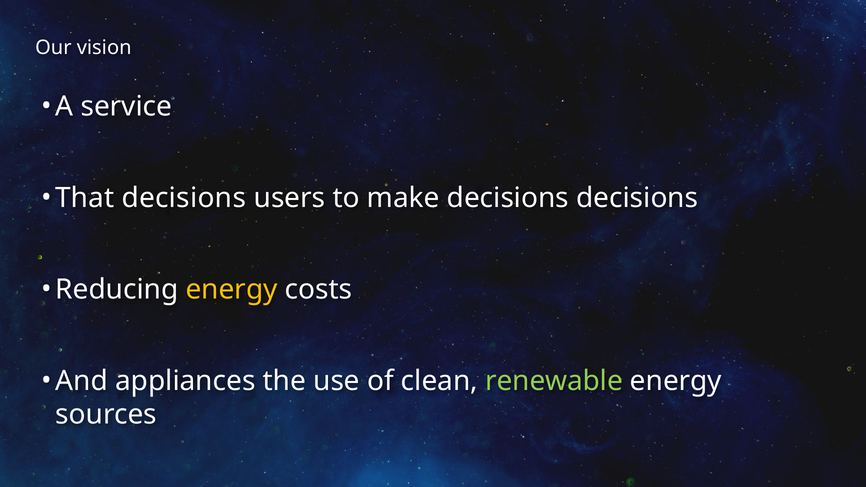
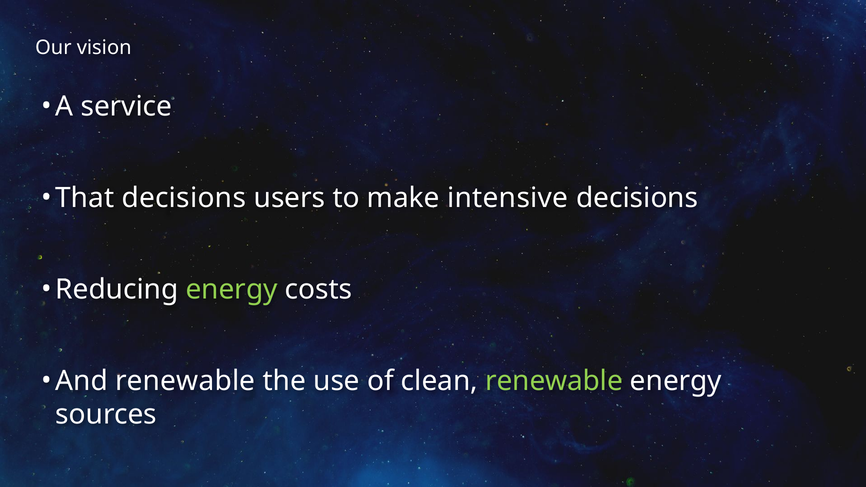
make decisions: decisions -> intensive (508, 198)
energy colour: yellow -> light green (232, 289)
And appliances: appliances -> renewable (185, 381)
